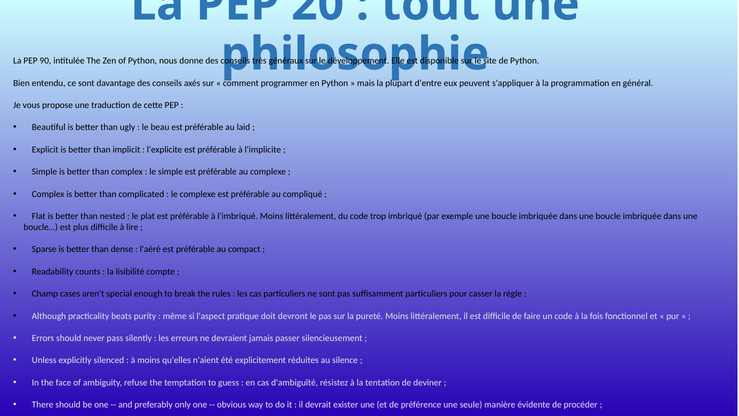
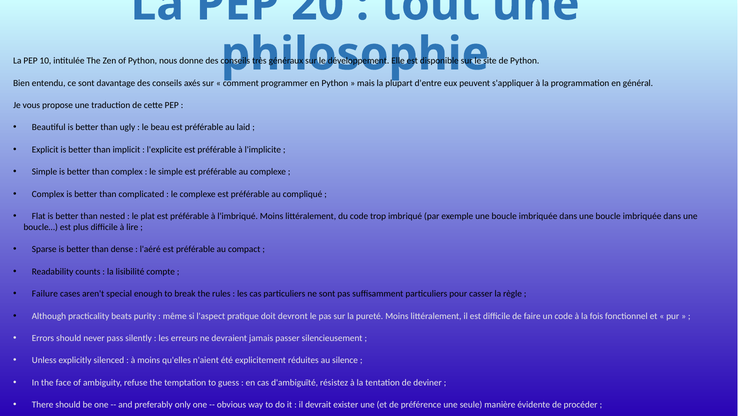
90: 90 -> 10 (45, 61)
Champ: Champ -> Failure (45, 294)
